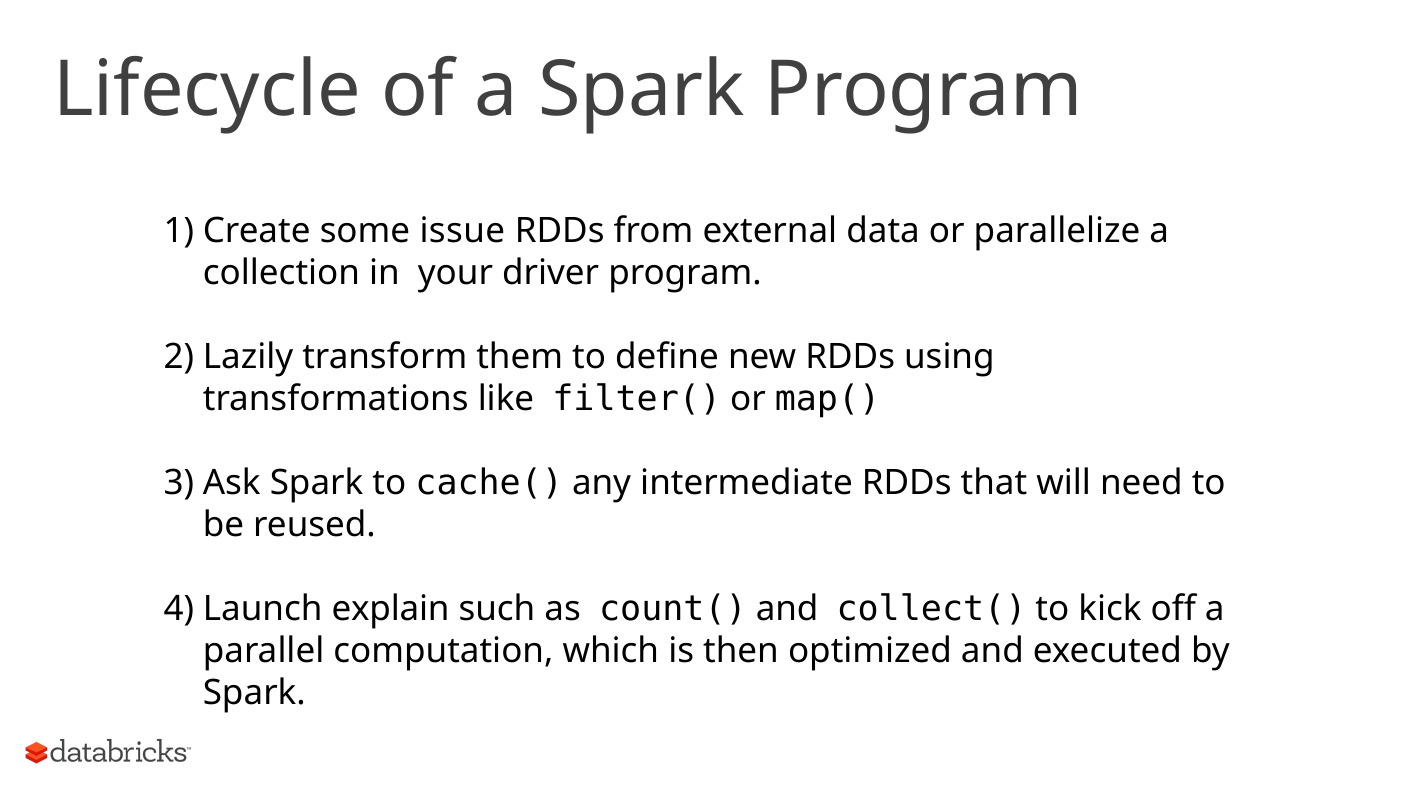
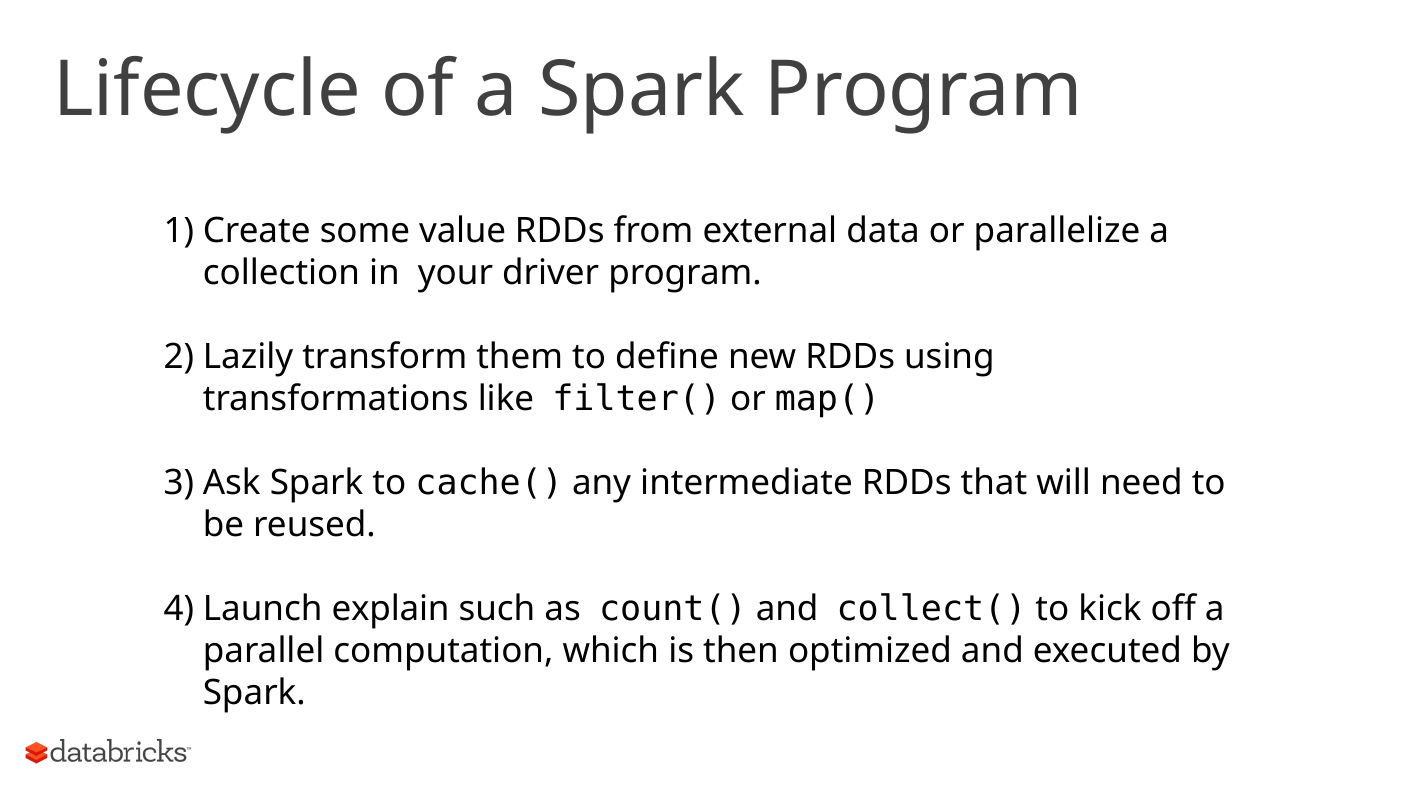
issue: issue -> value (463, 231)
